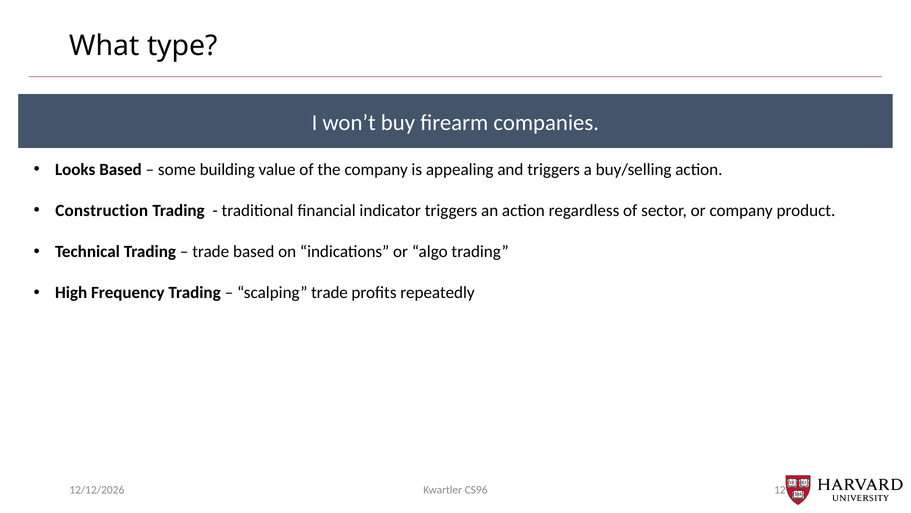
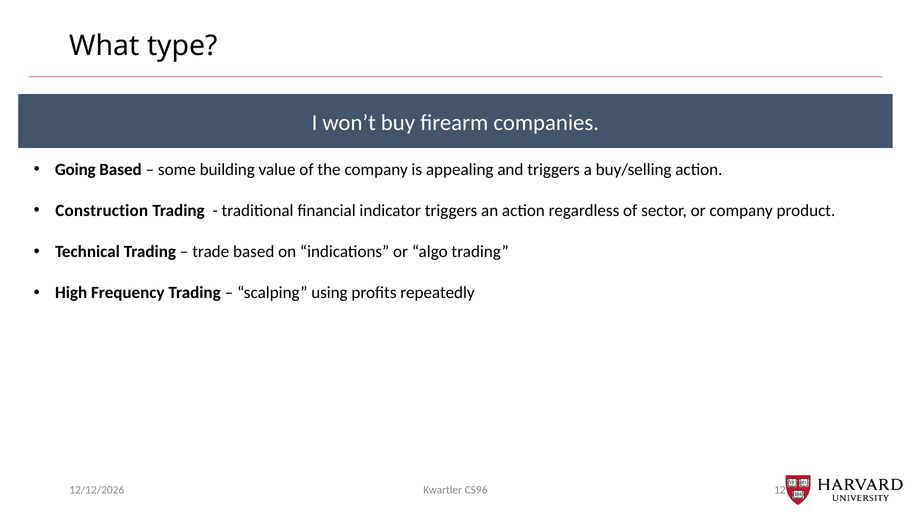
Looks: Looks -> Going (75, 170)
scalping trade: trade -> using (329, 292)
